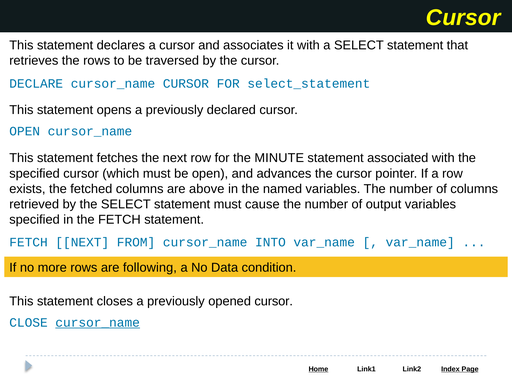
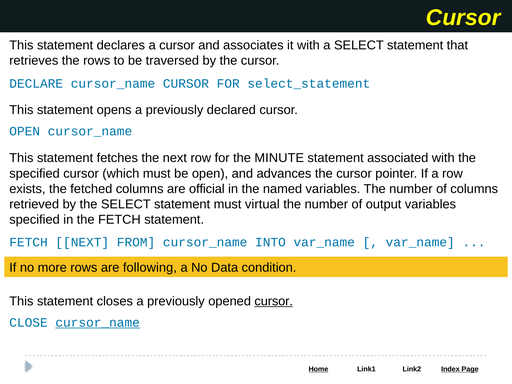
above: above -> official (207, 189)
cause: cause -> virtual (262, 204)
cursor underline: none -> present (274, 301)
